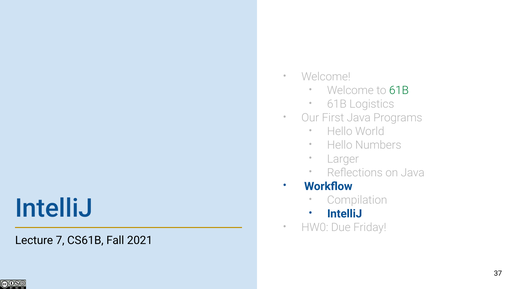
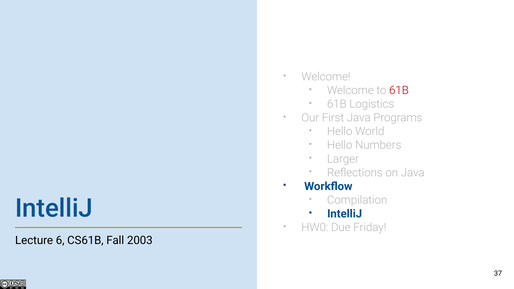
61B colour: green -> red (399, 90)
7: 7 -> 6 (60, 241)
2021: 2021 -> 2003 (140, 241)
